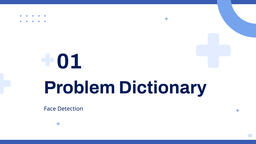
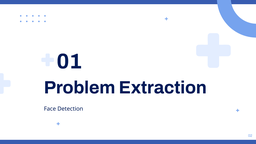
Dictionary: Dictionary -> Extraction (163, 88)
